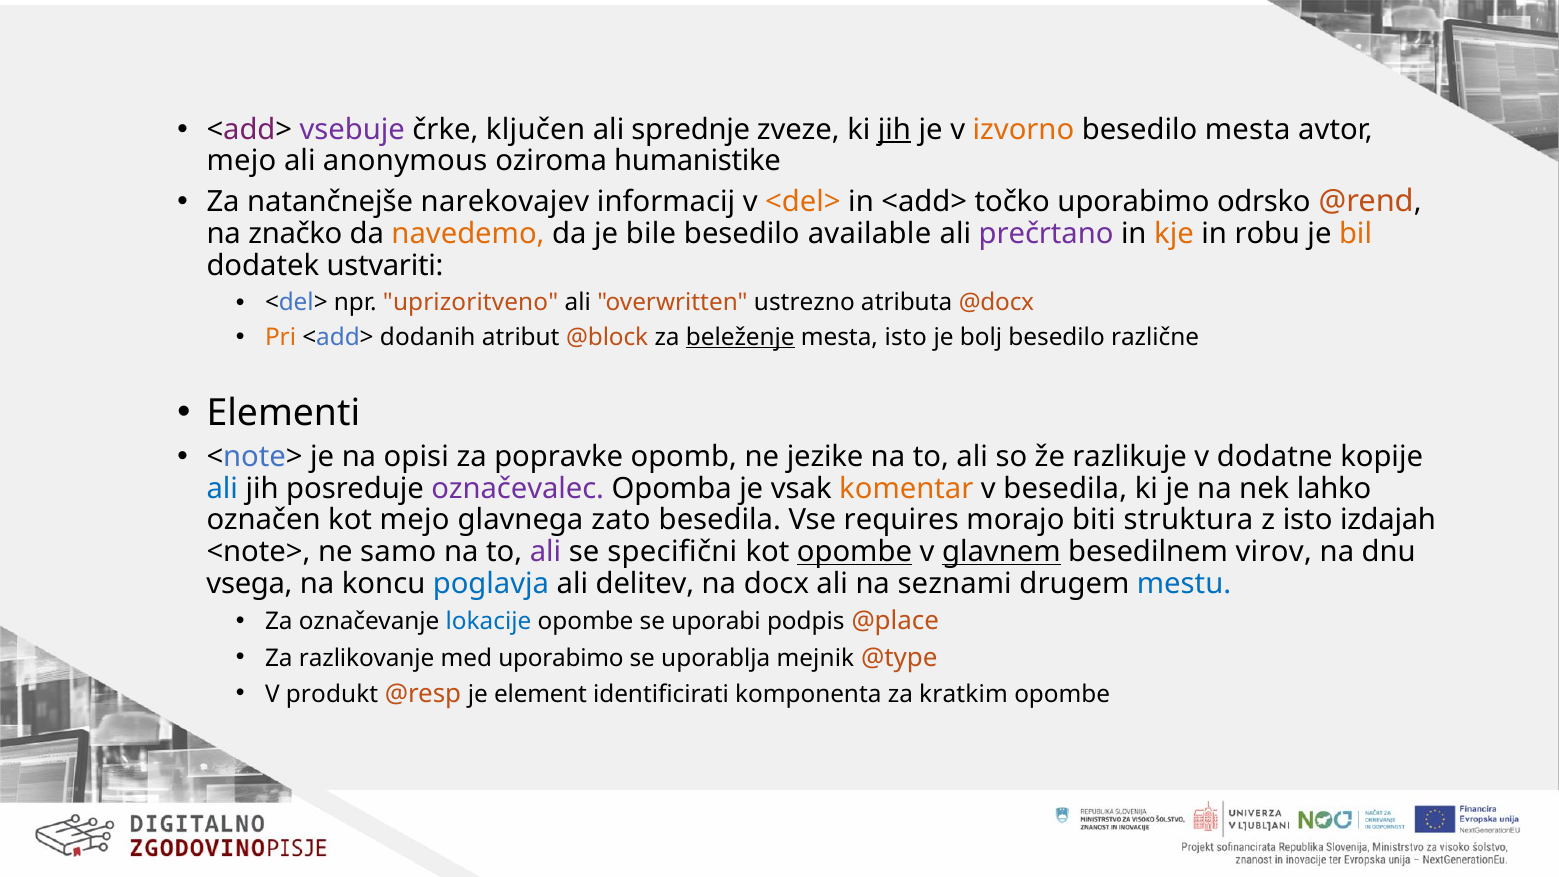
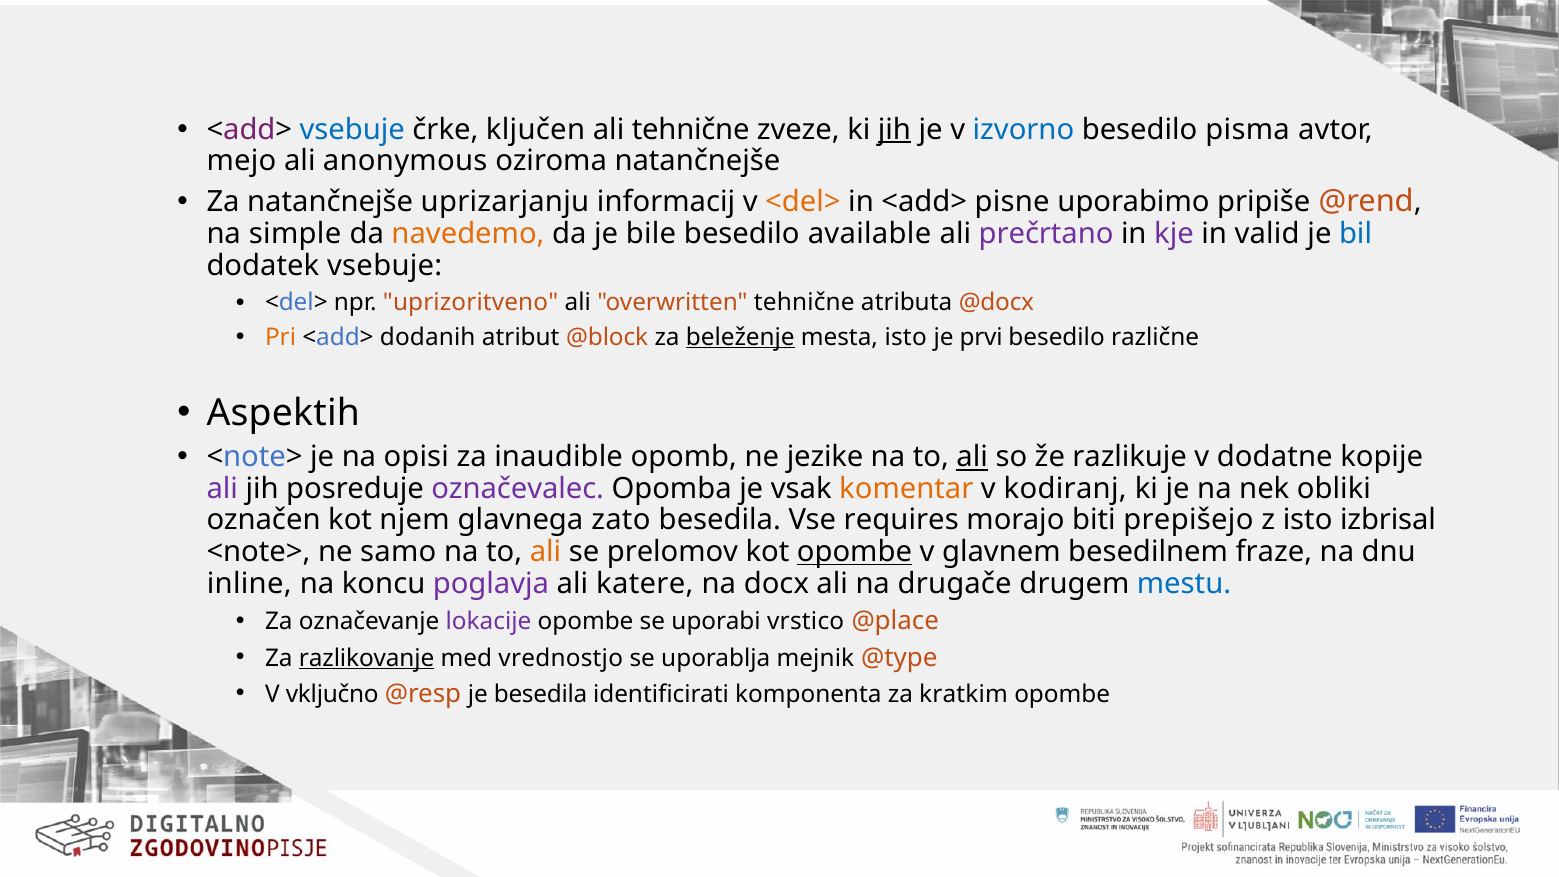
vsebuje colour: purple -> blue (352, 130)
ali sprednje: sprednje -> tehnične (691, 130)
izvorno colour: orange -> blue (1023, 130)
besedilo mesta: mesta -> pisma (1248, 130)
oziroma humanistike: humanistike -> natančnejše (697, 161)
narekovajev: narekovajev -> uprizarjanju (505, 202)
točko: točko -> pisne (1012, 202)
odrsko: odrsko -> pripiše (1264, 202)
značko: značko -> simple (295, 234)
kje colour: orange -> purple (1174, 234)
robu: robu -> valid (1267, 234)
bil colour: orange -> blue (1356, 234)
dodatek ustvariti: ustvariti -> vsebuje (385, 266)
overwritten ustrezno: ustrezno -> tehnične (804, 303)
bolj: bolj -> prvi (981, 337)
Elementi: Elementi -> Aspektih (283, 413)
popravke: popravke -> inaudible (559, 457)
ali underline: none -> present (972, 457)
ali colour: blue -> purple (222, 489)
v besedila: besedila -> kodiranj (1065, 489)
lahko: lahko -> obliki (1334, 489)
kot mejo: mejo -> njem (415, 520)
struktura: struktura -> prepišejo (1188, 520)
izdajah: izdajah -> izbrisal (1388, 520)
ali colour: purple -> orange (546, 552)
specifični: specifični -> prelomov (672, 552)
glavnem underline: present -> none (1001, 552)
virov: virov -> fraze (1274, 552)
vsega: vsega -> inline (249, 583)
poglavja colour: blue -> purple (491, 583)
delitev: delitev -> katere (645, 583)
seznami: seznami -> drugače (955, 583)
lokacije colour: blue -> purple (489, 622)
podpis: podpis -> vrstico (806, 622)
razlikovanje underline: none -> present (367, 658)
med uporabimo: uporabimo -> vrednostjo (561, 658)
produkt: produkt -> vključno (332, 694)
je element: element -> besedila (541, 694)
